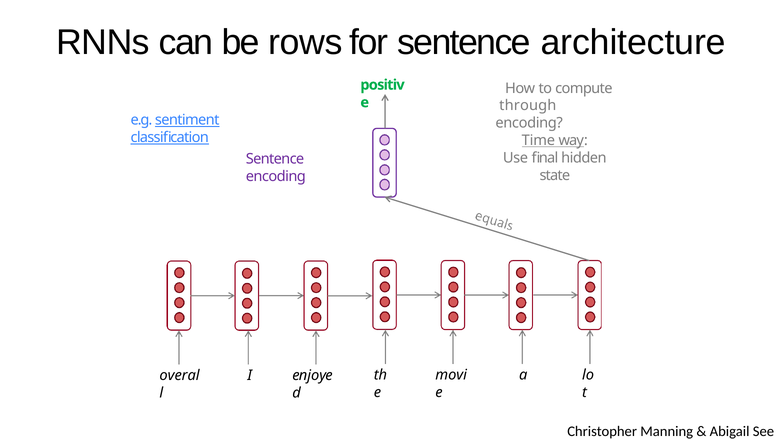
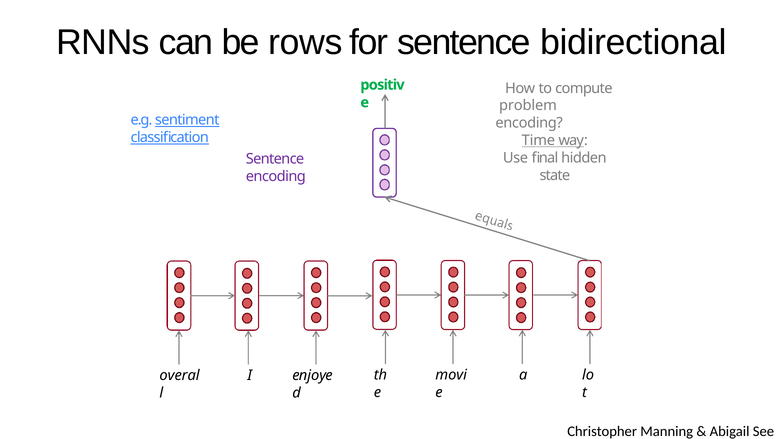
architecture: architecture -> bidirectional (633, 42)
through: through -> problem (528, 106)
